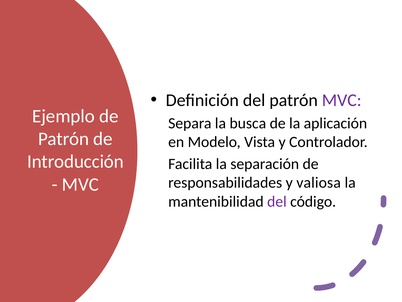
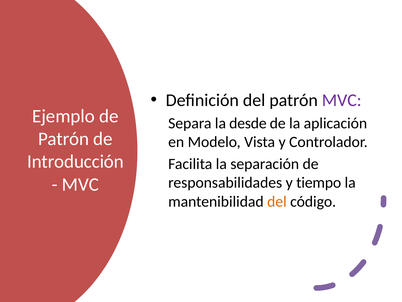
busca: busca -> desde (248, 123)
valiosa: valiosa -> tiempo (319, 182)
del colour: purple -> orange (277, 201)
